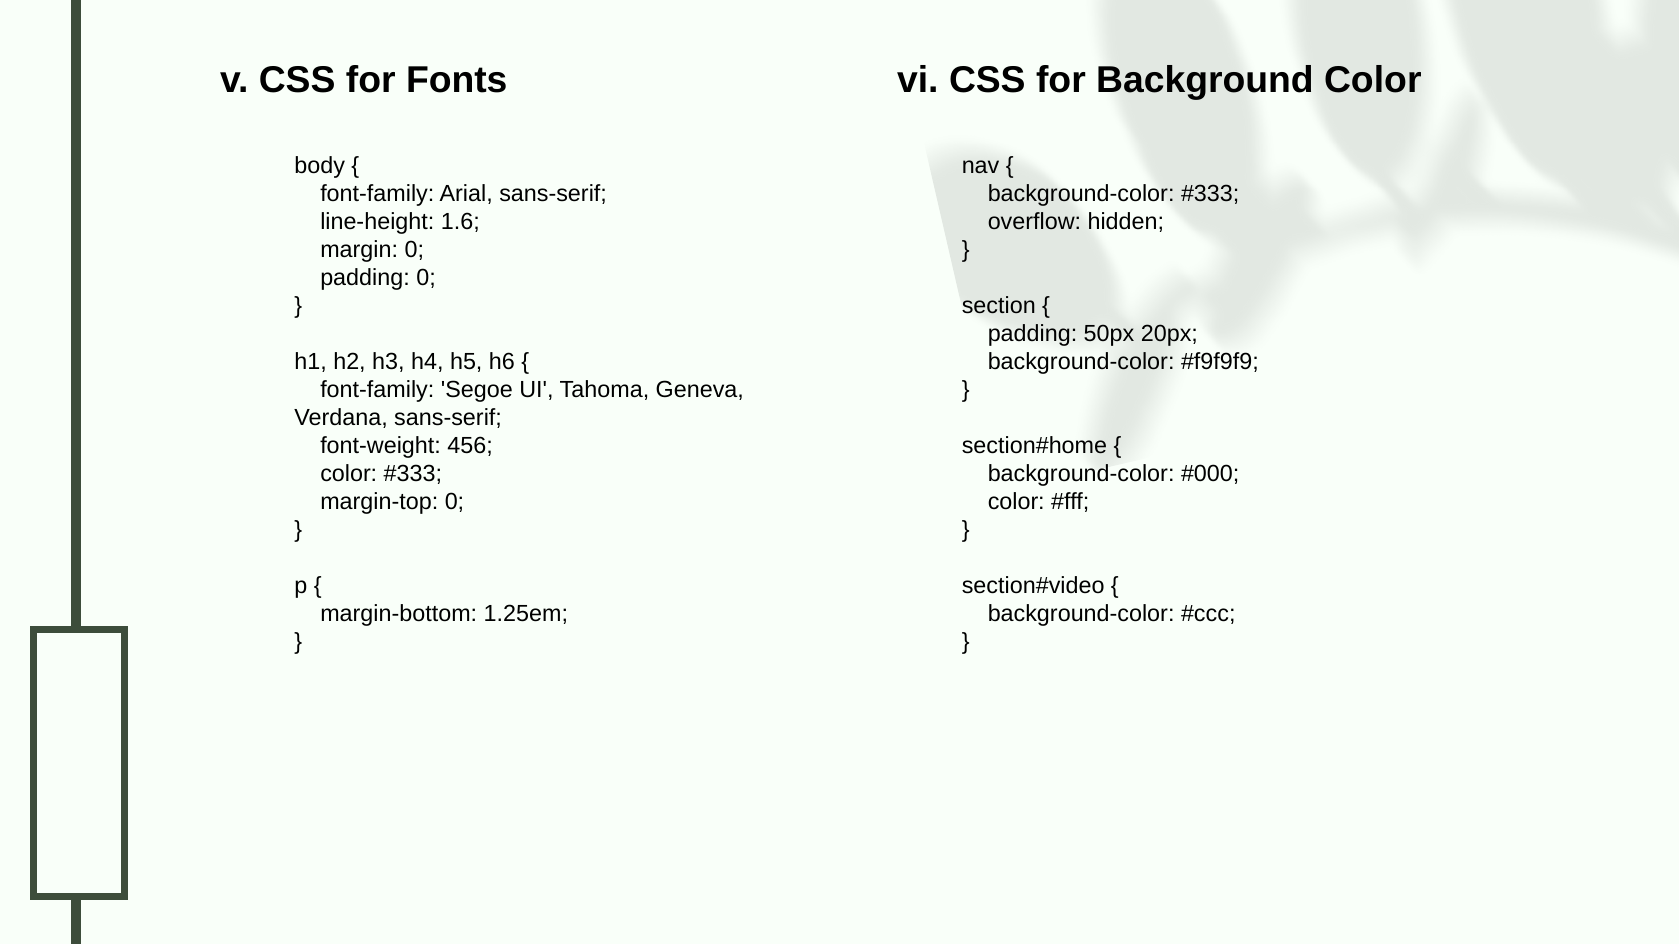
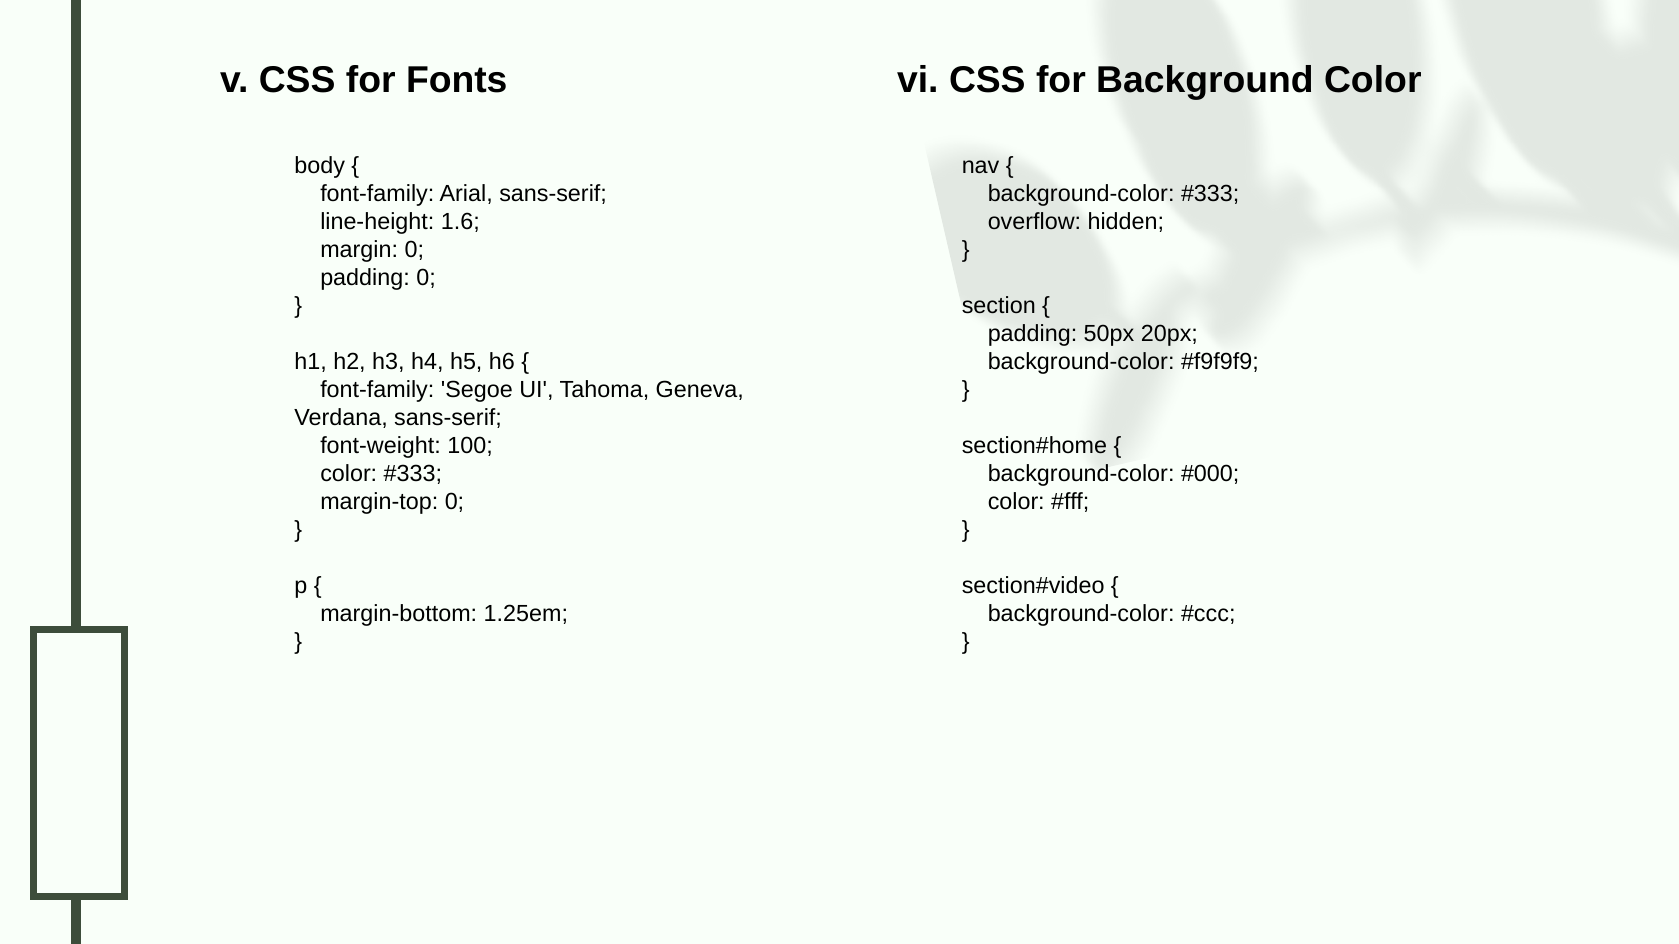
456: 456 -> 100 (470, 446)
